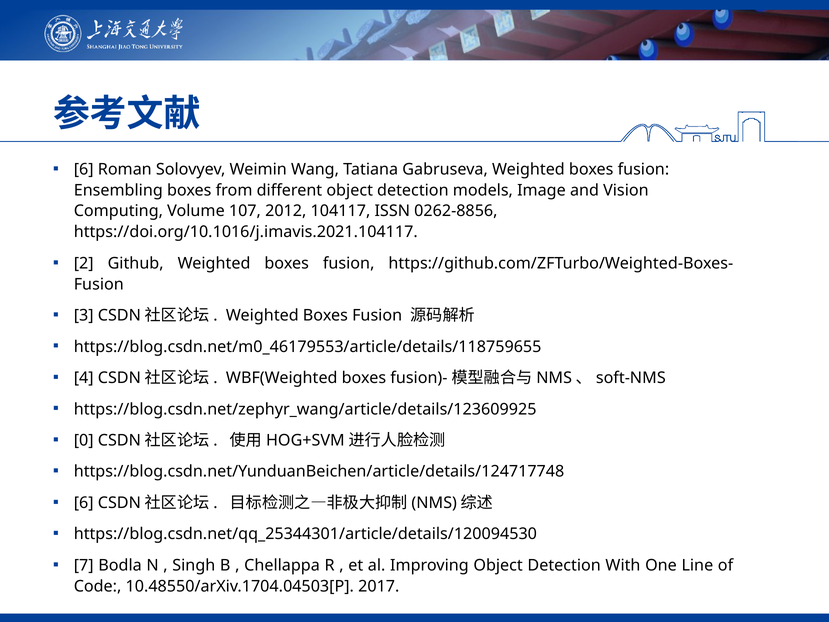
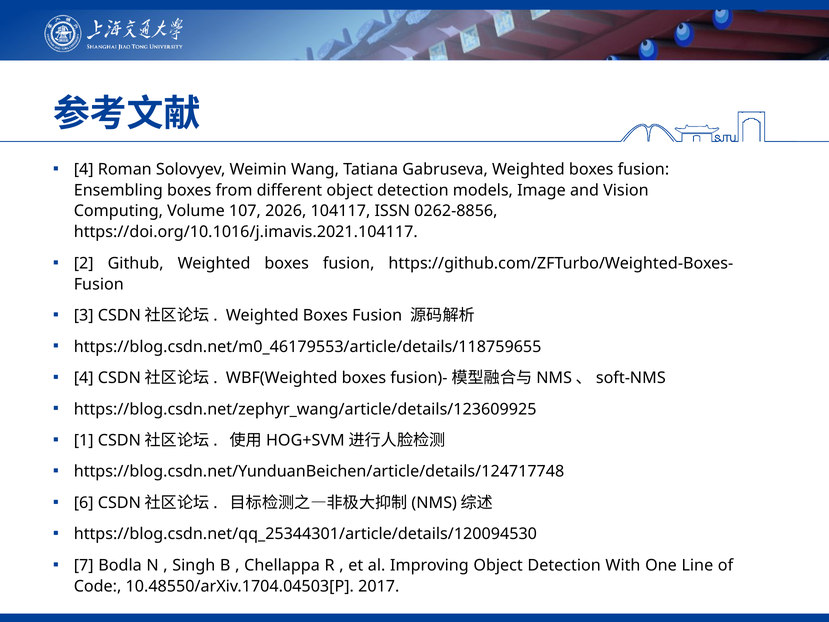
6: 6 -> 4 (84, 169)
2012: 2012 -> 2026 (286, 211)
0: 0 -> 1 (84, 440)
